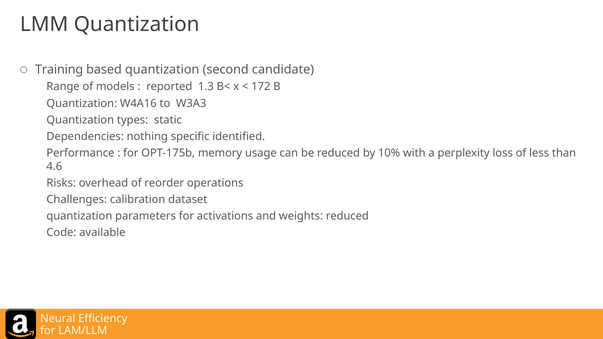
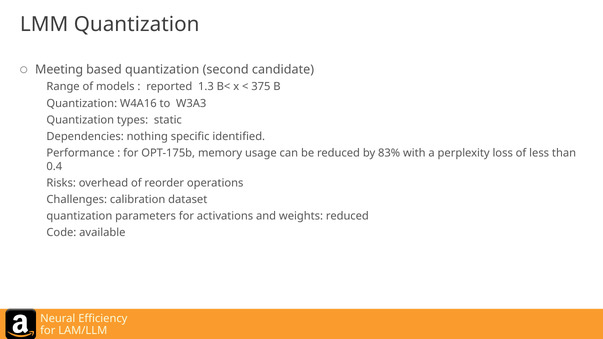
Training: Training -> Meeting (59, 70)
172: 172 -> 375 (261, 87)
10%: 10% -> 83% (389, 153)
4.6: 4.6 -> 0.4 (54, 167)
